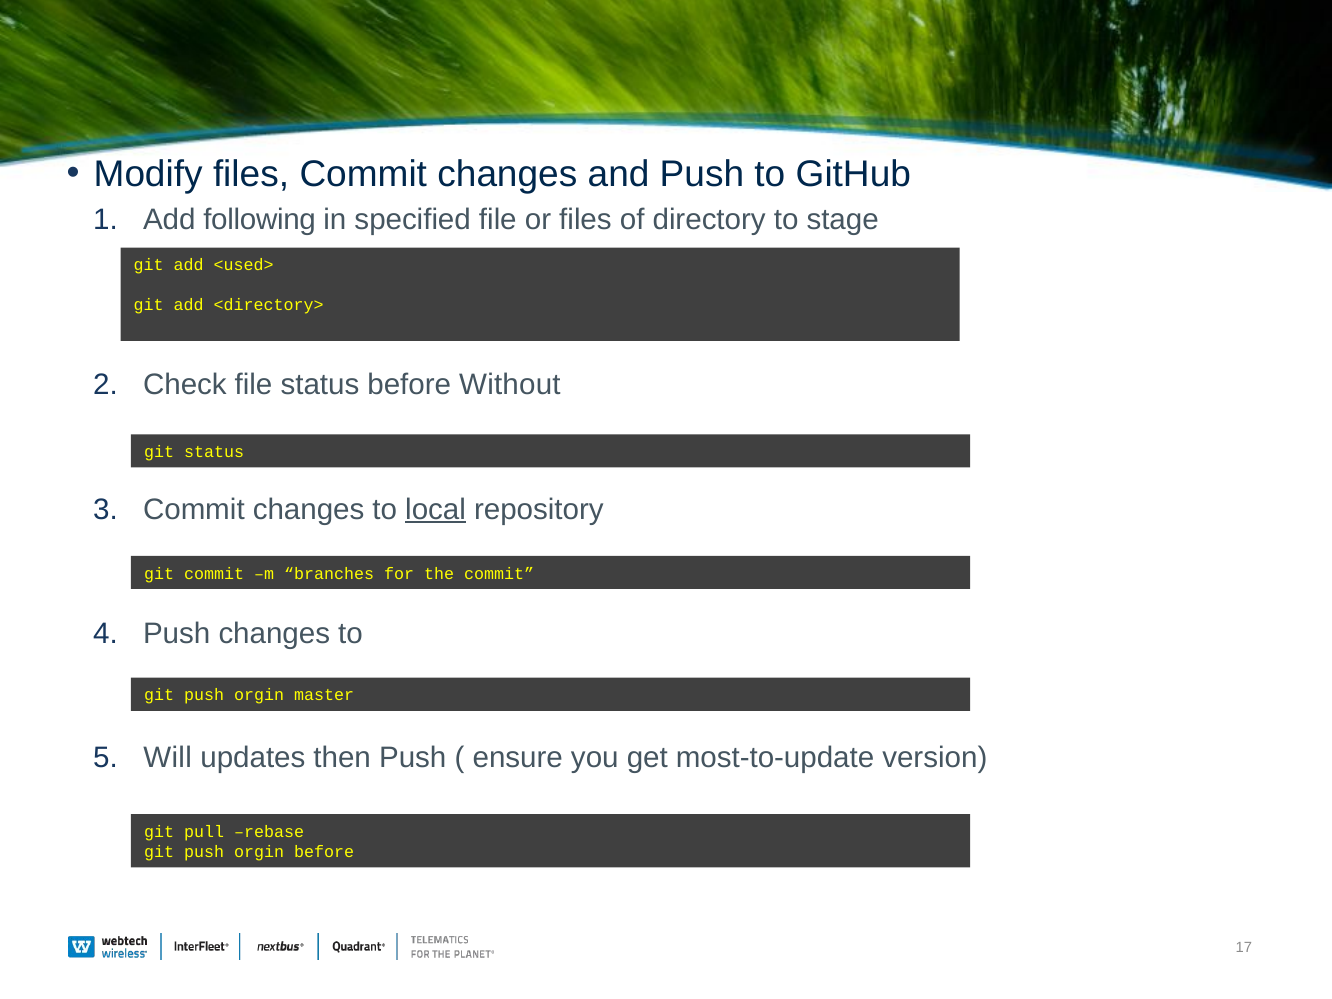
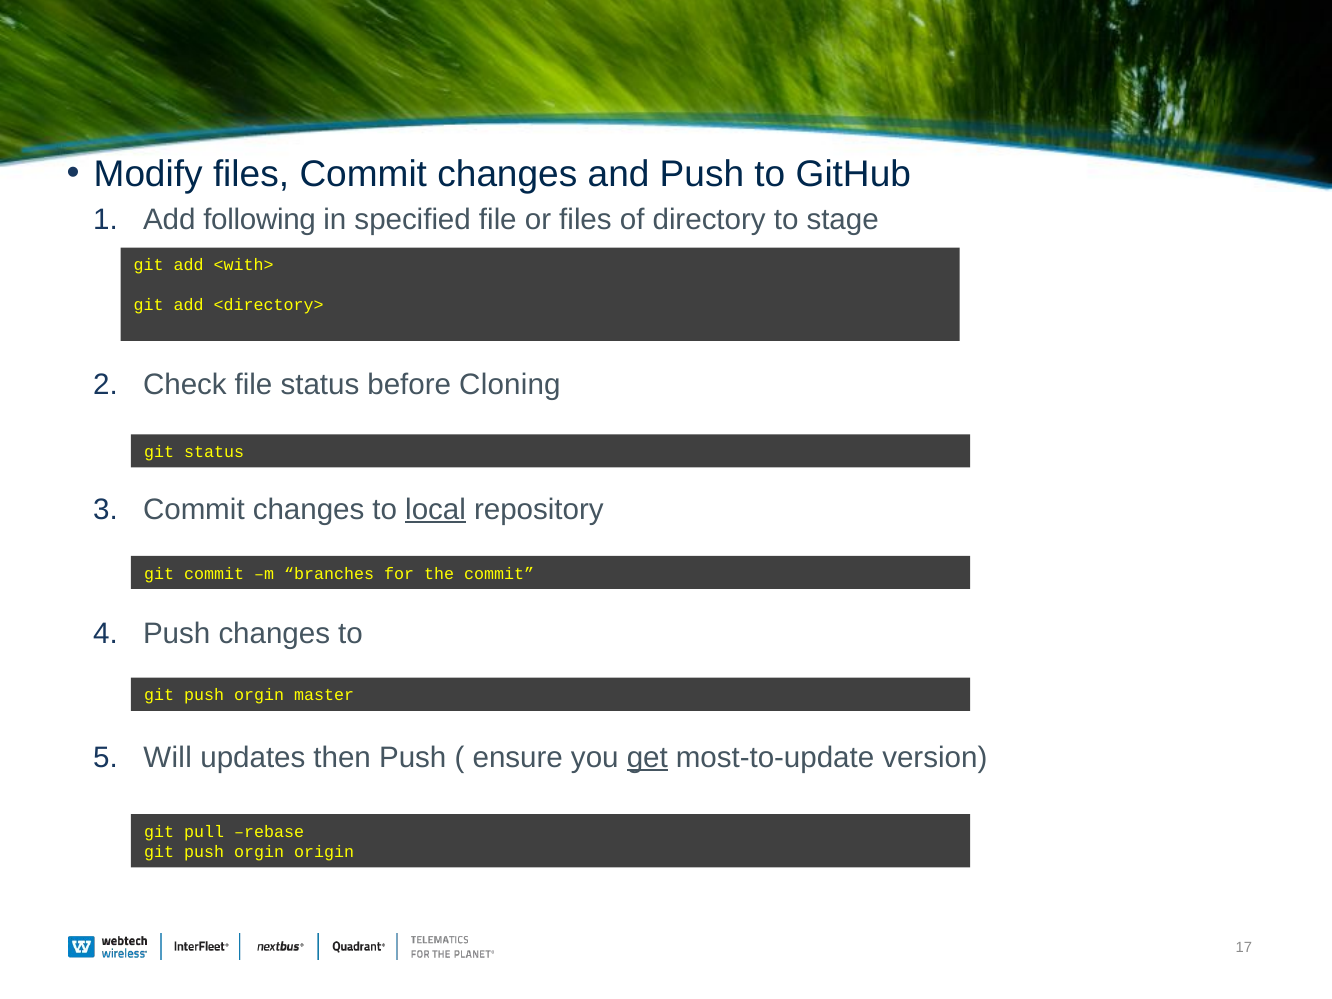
<used>: <used> -> <with> (244, 265)
Without: Without -> Cloning (510, 385)
get underline: none -> present (647, 758)
orgin before: before -> origin (324, 852)
